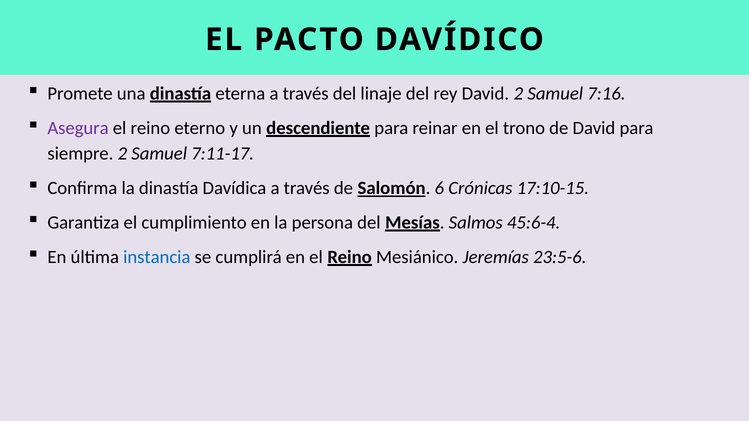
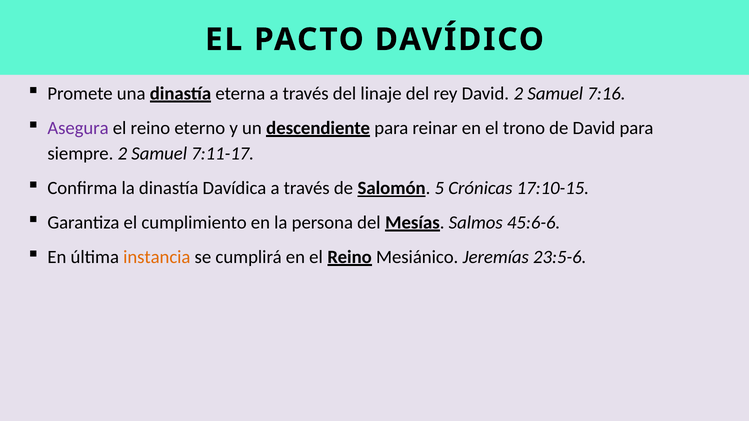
6: 6 -> 5 (439, 188)
45:6-4: 45:6-4 -> 45:6-6 (534, 223)
instancia colour: blue -> orange (157, 257)
